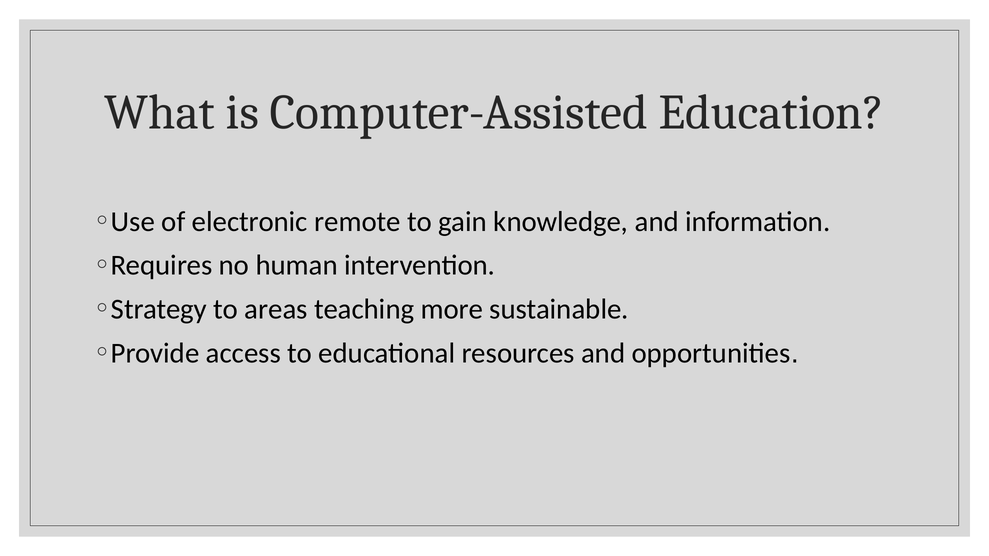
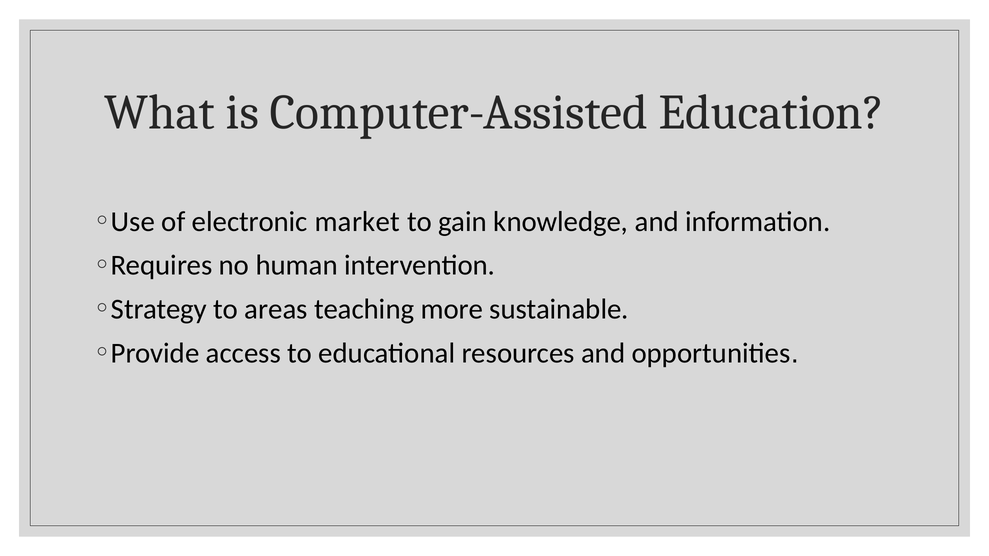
remote: remote -> market (357, 222)
